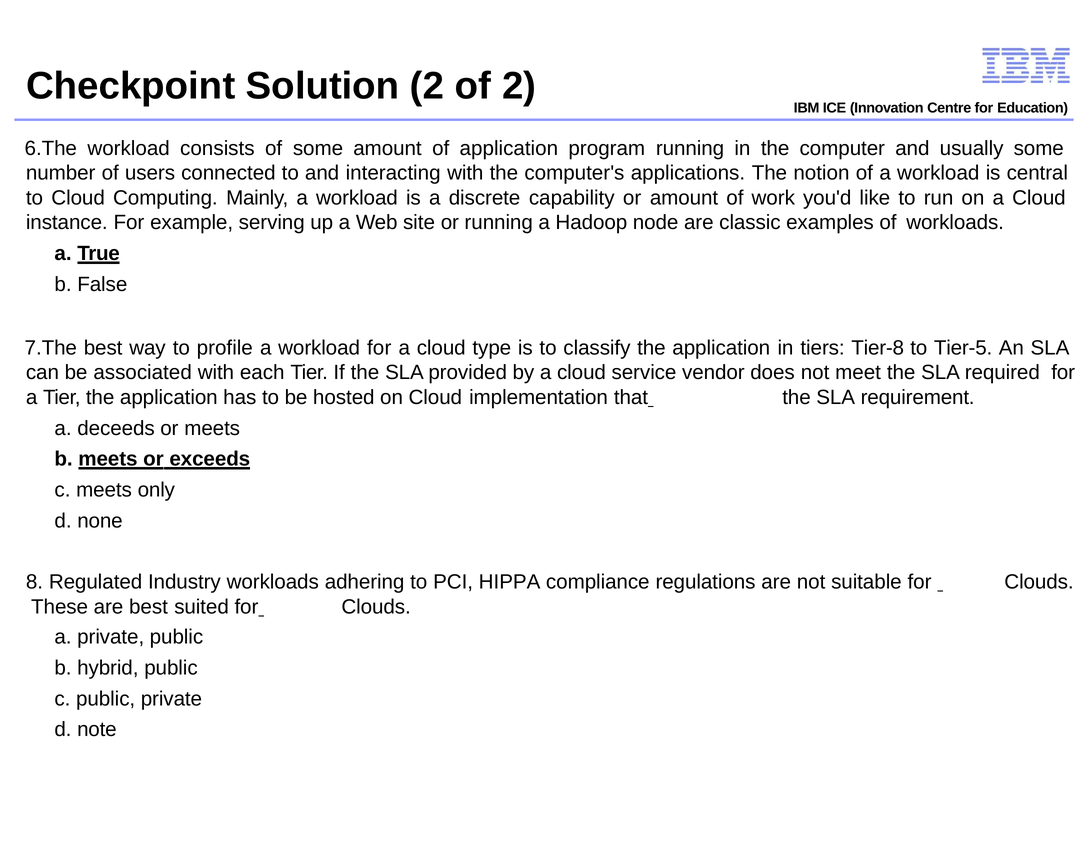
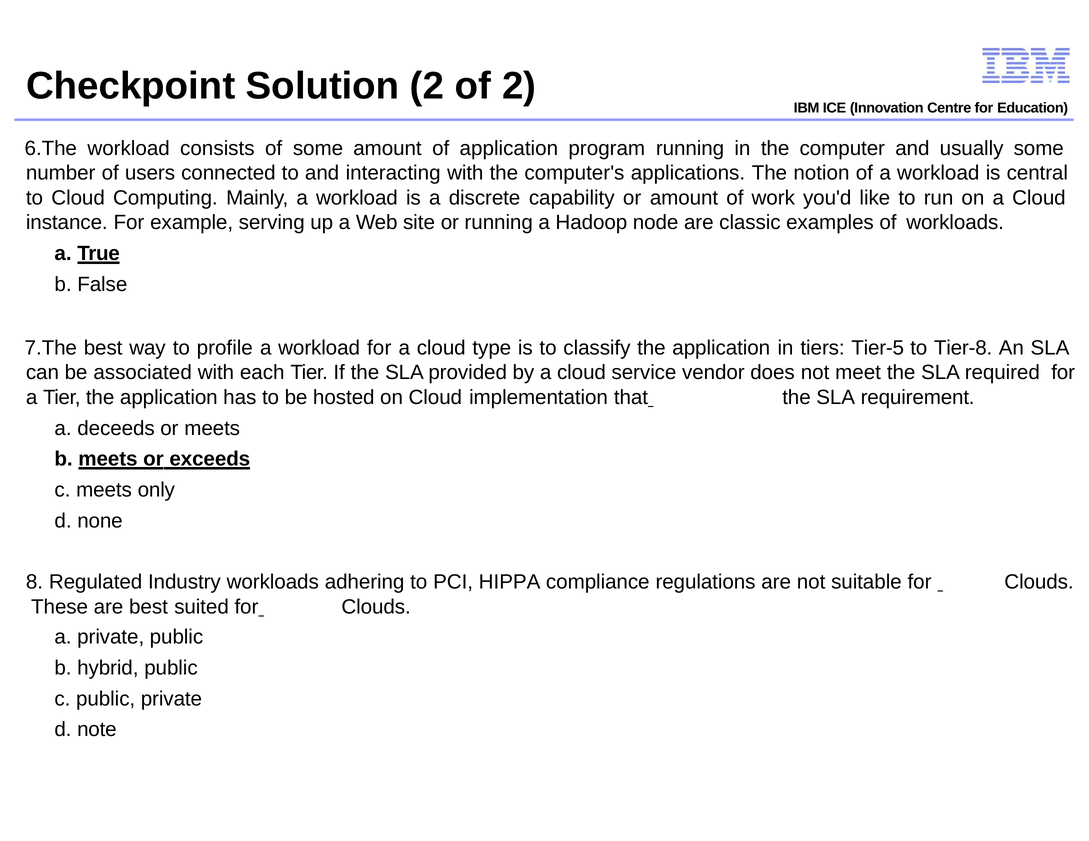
Tier-8: Tier-8 -> Tier-5 (878, 348)
Tier-5: Tier-5 -> Tier-8 (963, 348)
